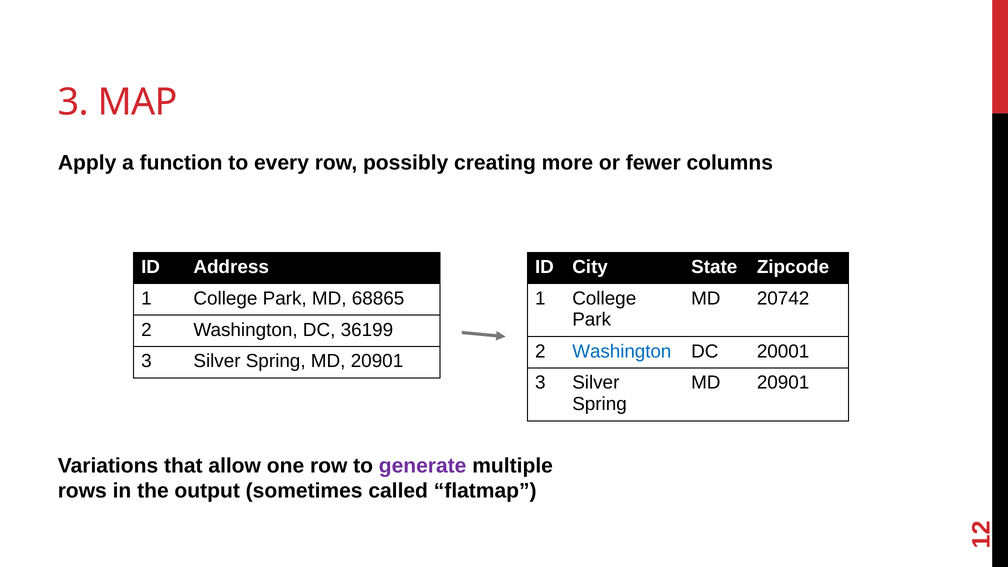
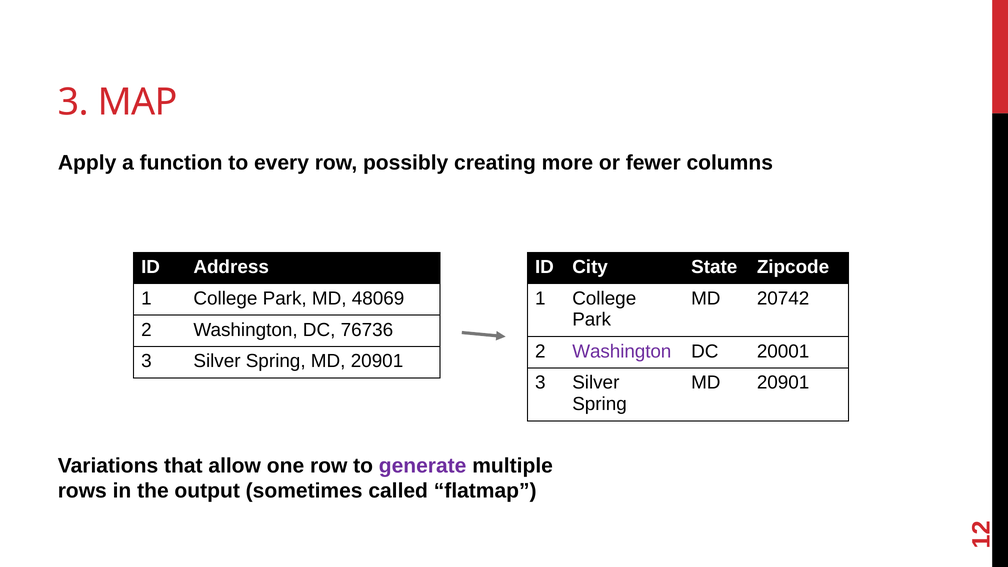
68865: 68865 -> 48069 (378, 298)
36199: 36199 -> 76736 (367, 330)
Washington colour: blue -> purple (622, 351)
